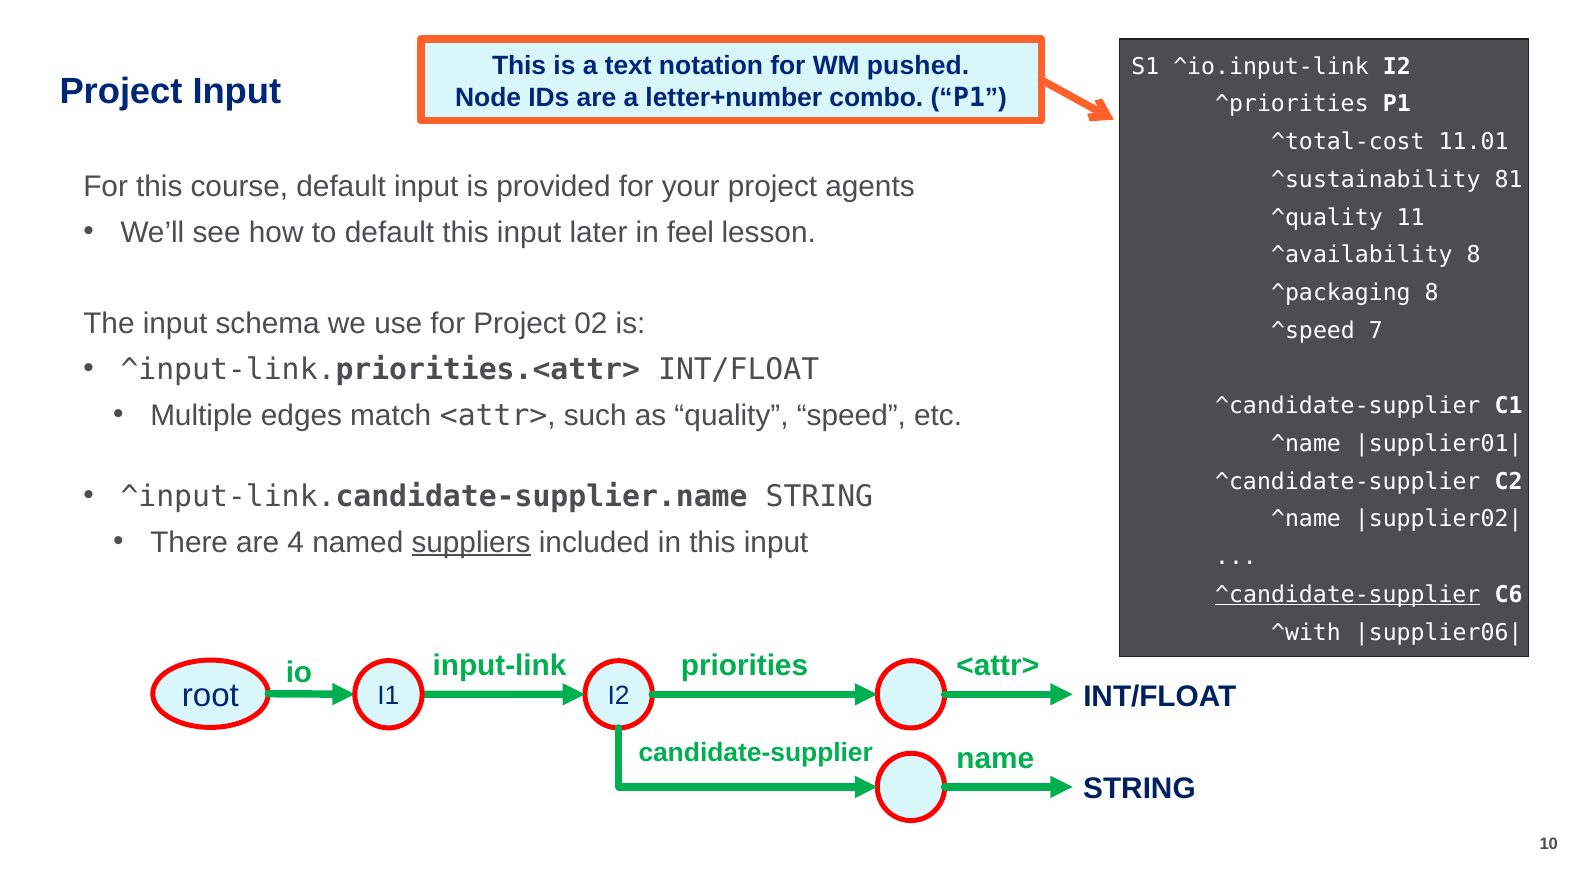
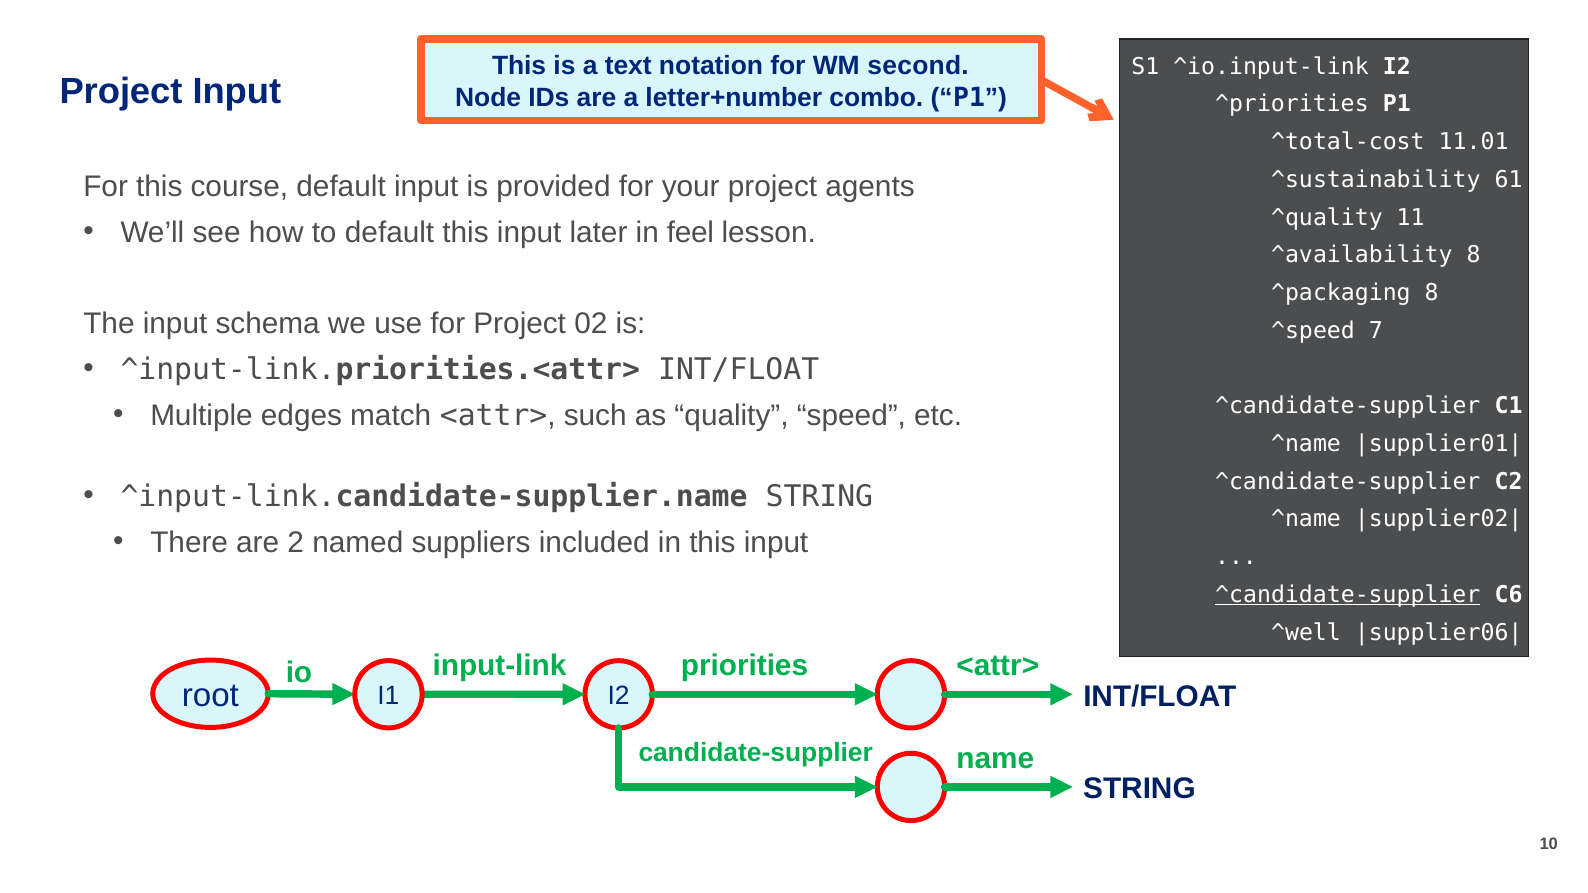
pushed: pushed -> second (918, 66)
81: 81 -> 61 (1509, 180)
4: 4 -> 2 (296, 542)
suppliers underline: present -> none (471, 542)
^with: ^with -> ^well (1306, 633)
